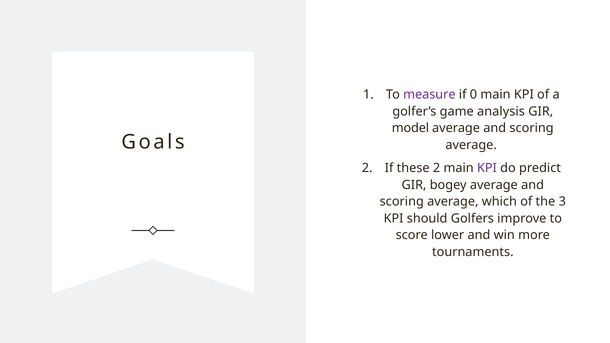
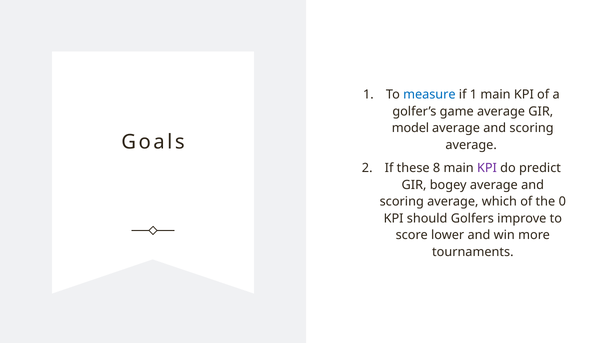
measure colour: purple -> blue (429, 95)
if 0: 0 -> 1 (473, 95)
game analysis: analysis -> average (501, 111)
these 2: 2 -> 8 (437, 168)
3: 3 -> 0 (562, 202)
